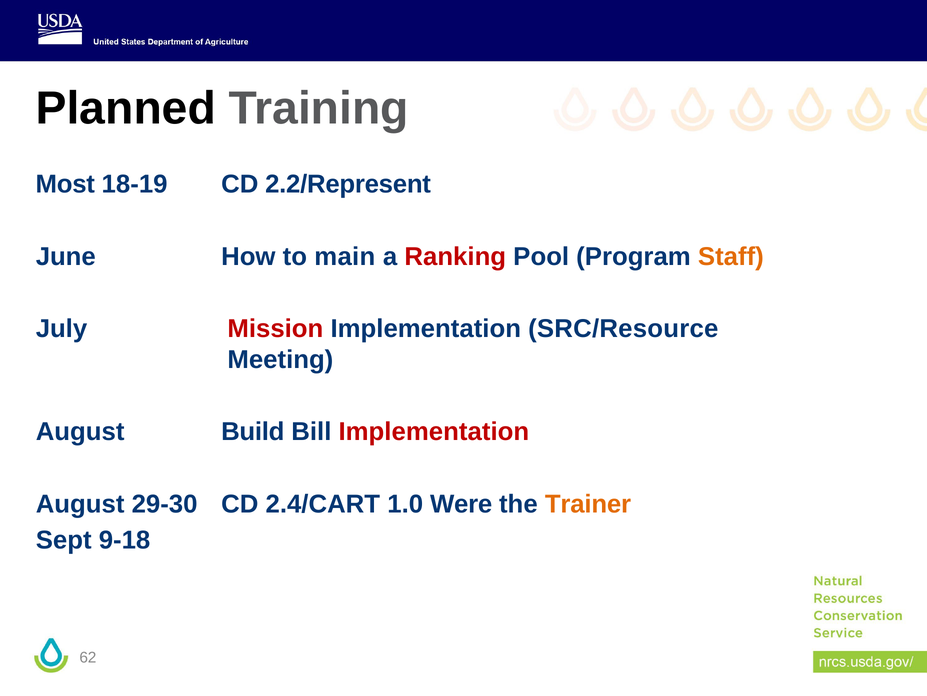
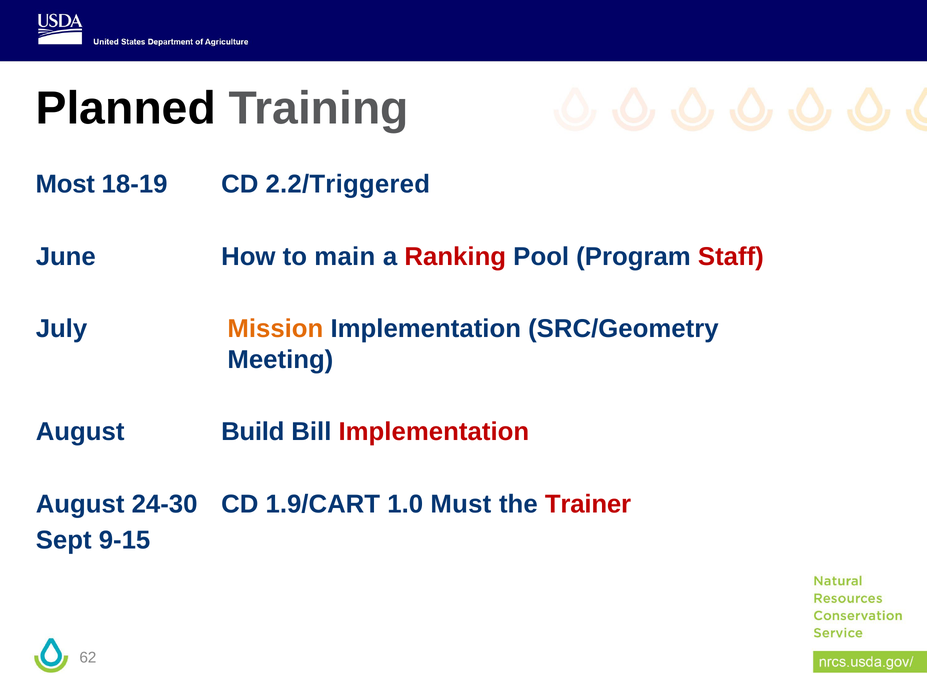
2.2/Represent: 2.2/Represent -> 2.2/Triggered (348, 184)
Staff colour: orange -> red (731, 256)
Mission colour: red -> orange (275, 328)
SRC/Resource: SRC/Resource -> SRC/Geometry (623, 328)
29-30: 29-30 -> 24-30 (165, 503)
2.4/CART: 2.4/CART -> 1.9/CART (323, 503)
Were: Were -> Must (461, 503)
Trainer colour: orange -> red (588, 503)
9-18: 9-18 -> 9-15 (125, 540)
